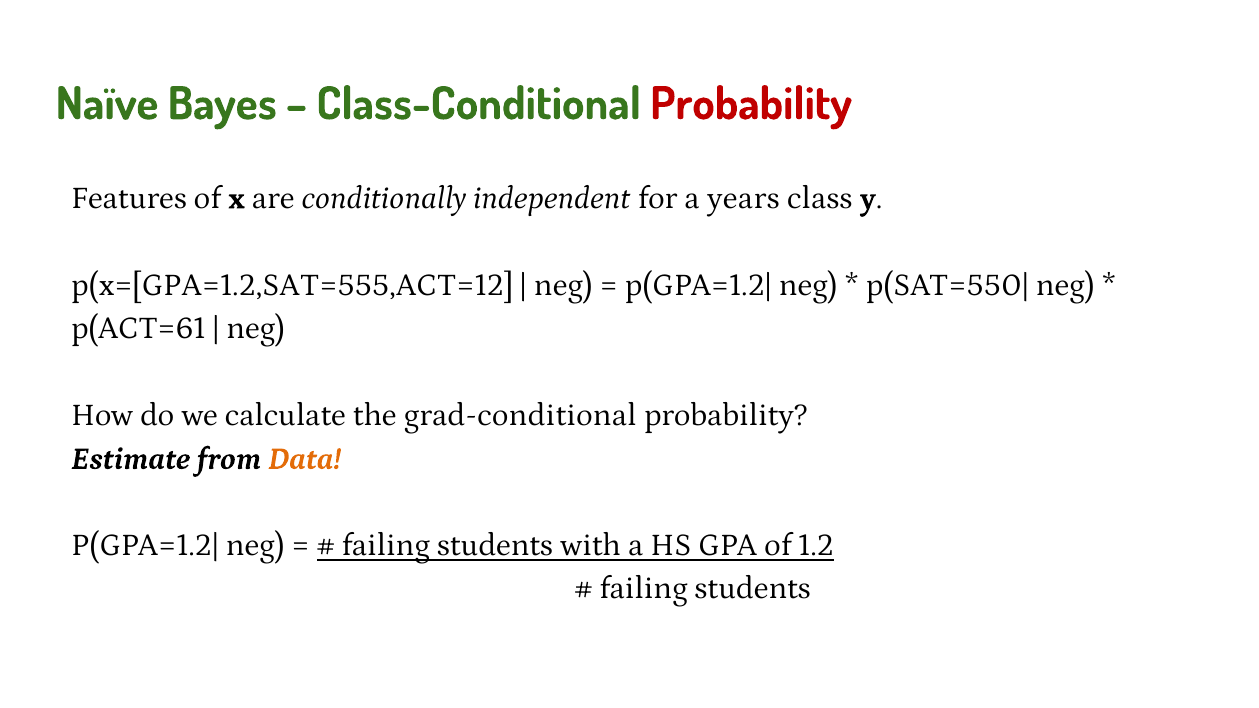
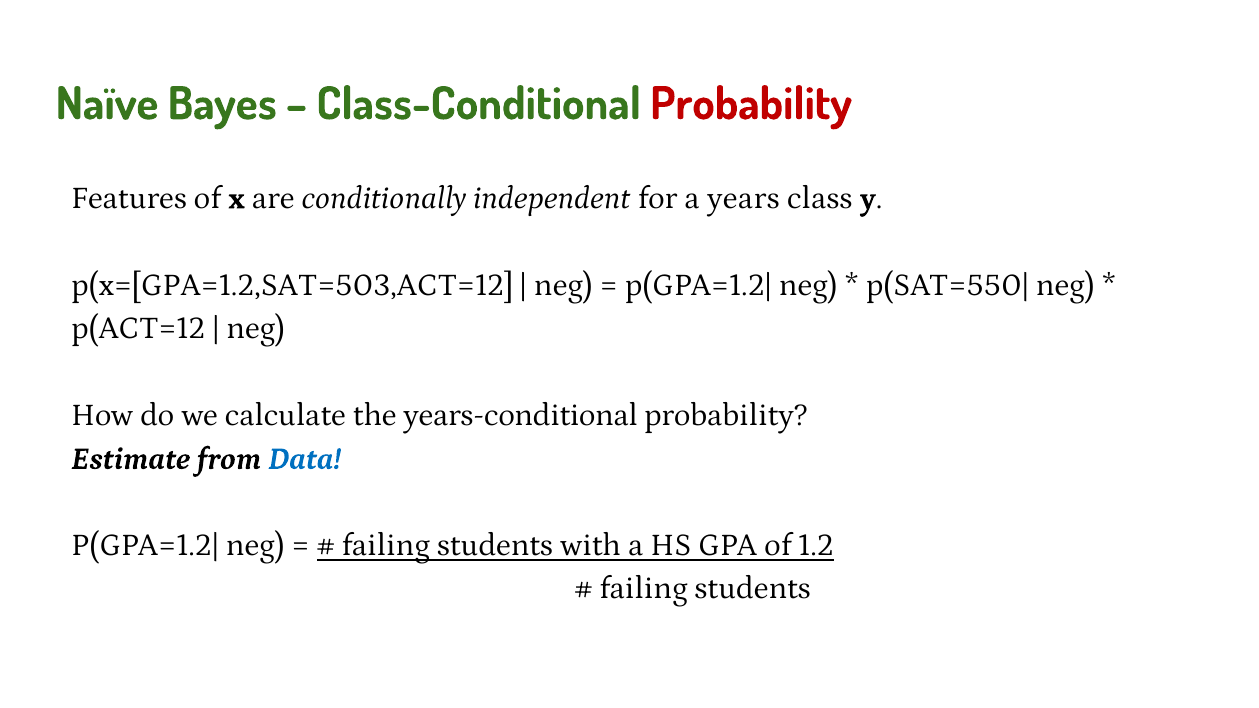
p(x=[GPA=1.2,SAT=555,ACT=12: p(x=[GPA=1.2,SAT=555,ACT=12 -> p(x=[GPA=1.2,SAT=503,ACT=12 (292, 285)
p(ACT=61: p(ACT=61 -> p(ACT=12 (138, 328)
grad-conditional: grad-conditional -> years-conditional (521, 415)
Data colour: orange -> blue (304, 459)
